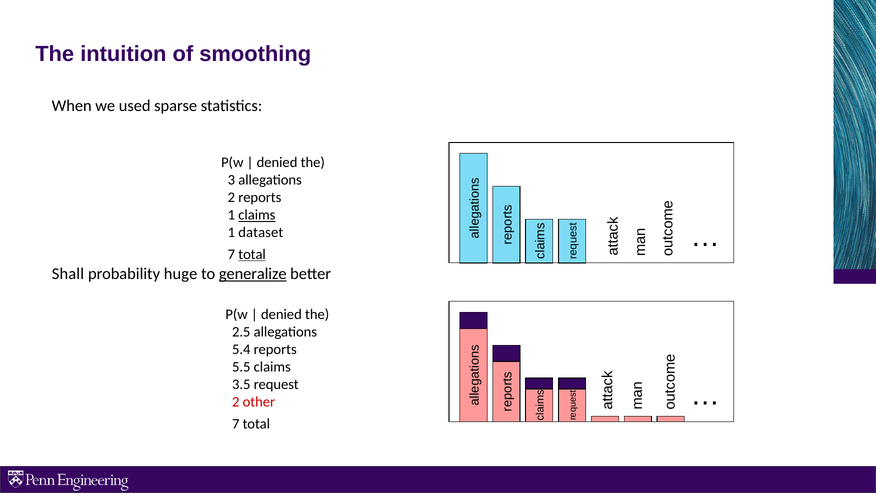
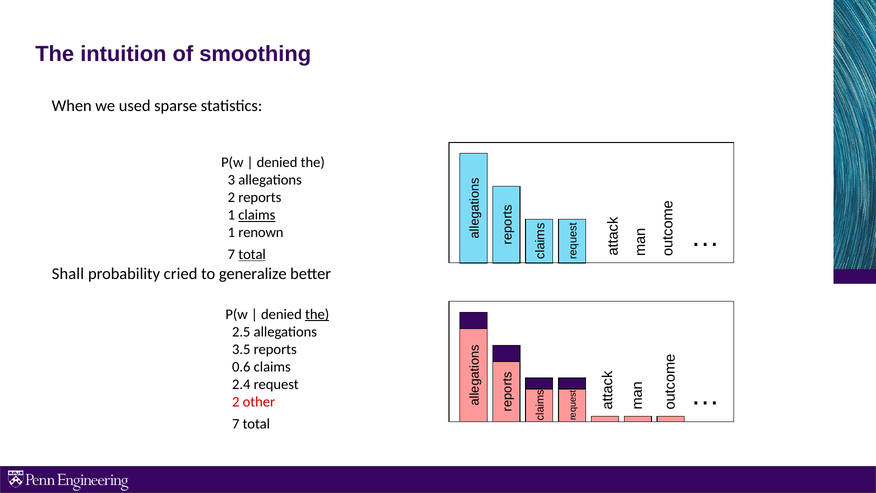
dataset: dataset -> renown (261, 233)
huge: huge -> cried (181, 274)
generalize underline: present -> none (253, 274)
the underline: none -> present (317, 314)
5.4: 5.4 -> 3.5 (241, 349)
5.5: 5.5 -> 0.6 (241, 367)
3.5: 3.5 -> 2.4 (241, 384)
